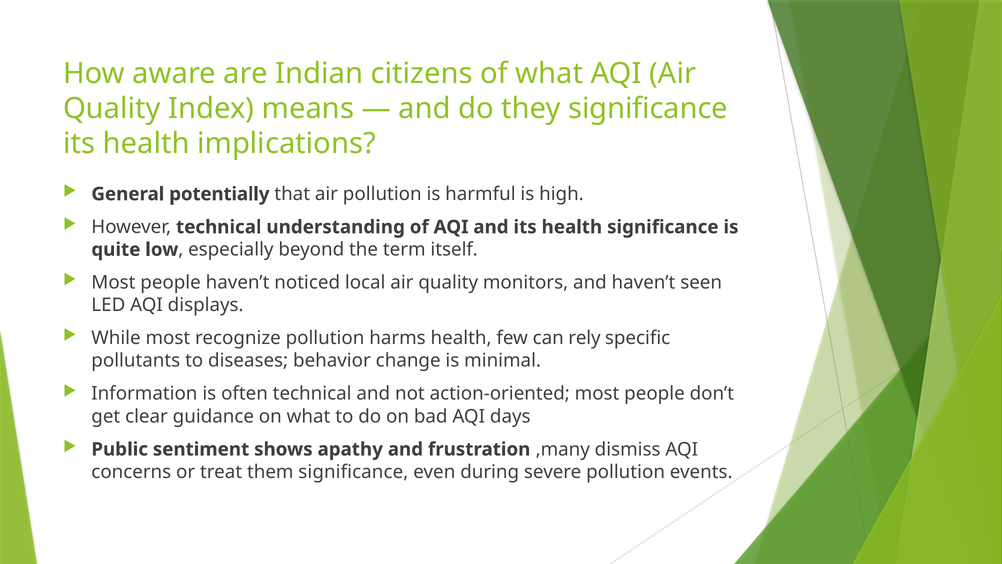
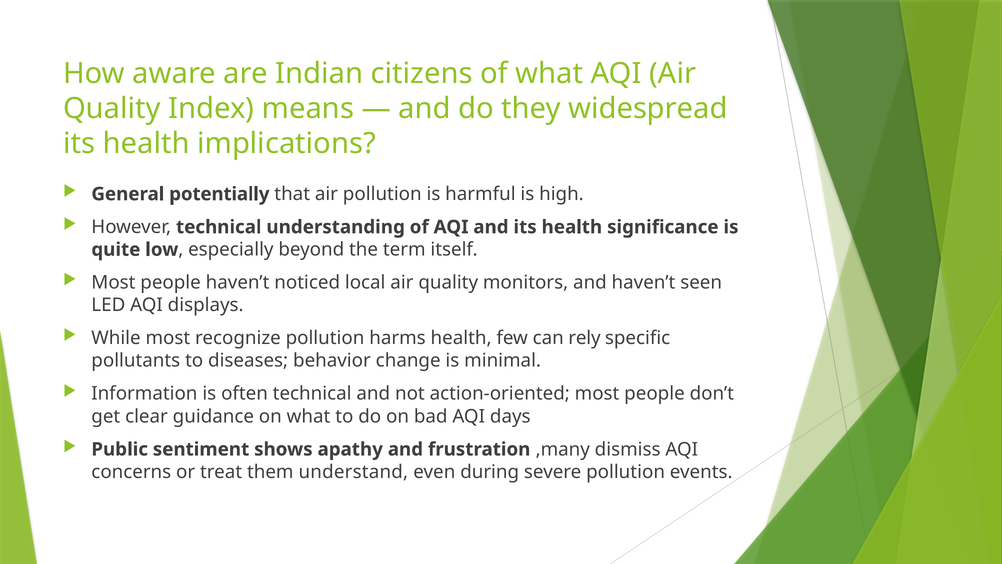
they significance: significance -> widespread (648, 109)
them significance: significance -> understand (353, 472)
